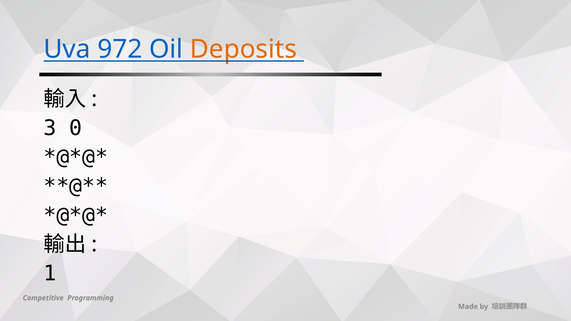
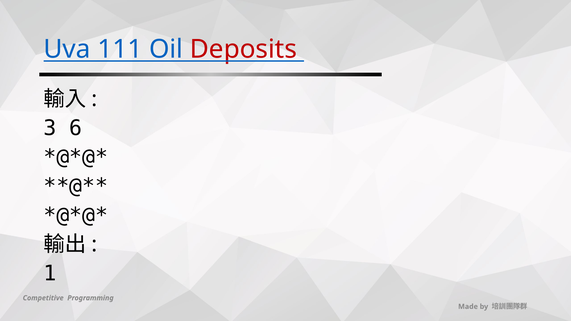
972: 972 -> 111 (120, 49)
Deposits colour: orange -> red (243, 49)
0: 0 -> 6 (76, 128)
